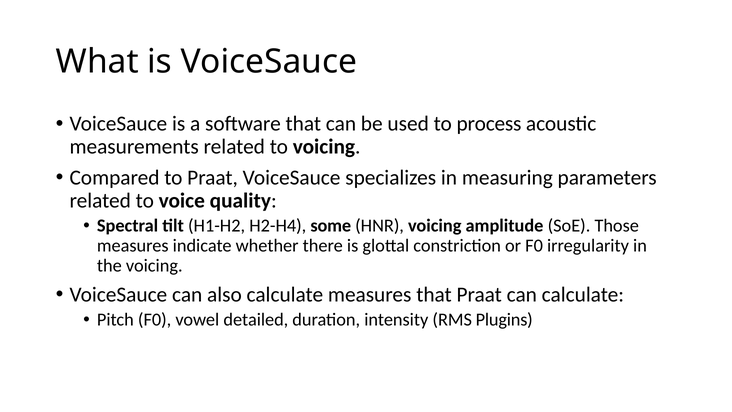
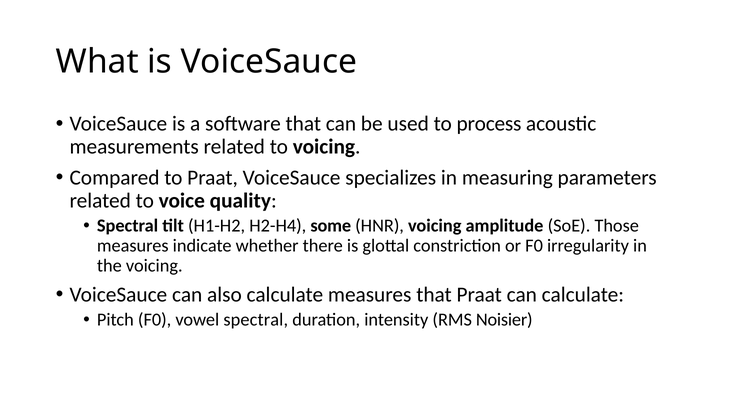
vowel detailed: detailed -> spectral (256, 320)
Plugins: Plugins -> Noisier (504, 320)
